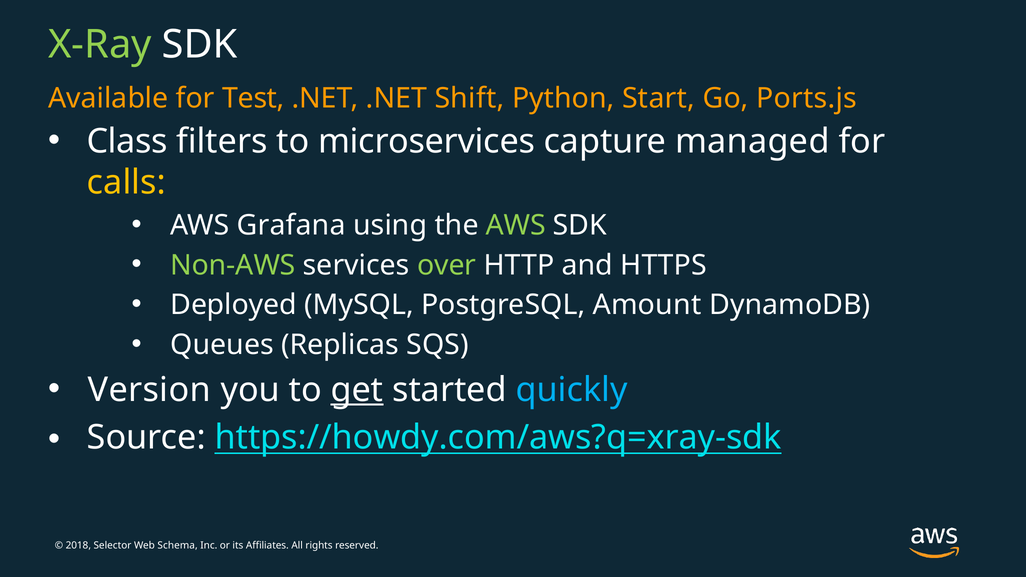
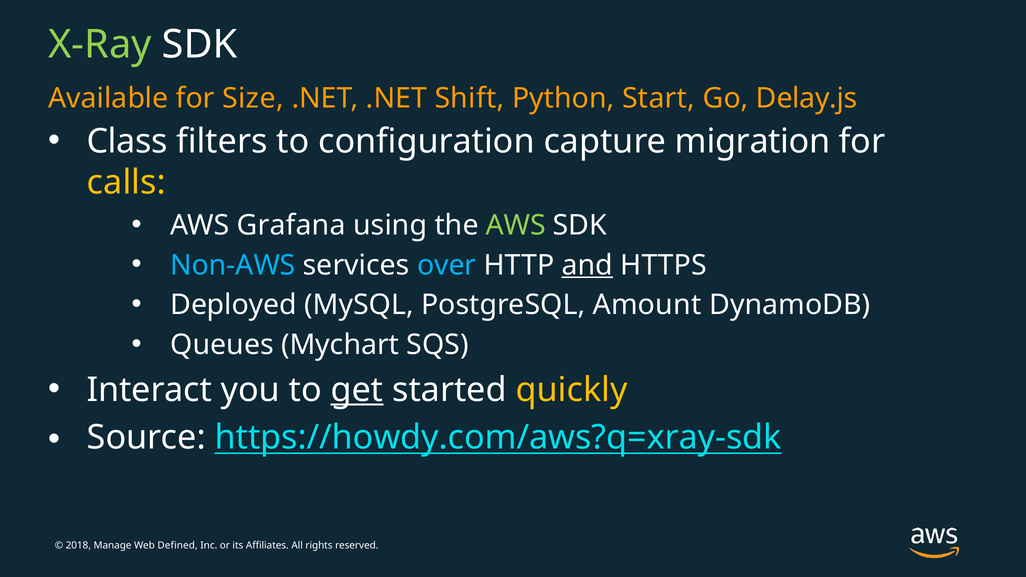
Test: Test -> Size (253, 98)
Ports.js: Ports.js -> Delay.js (807, 98)
microservices: microservices -> configuration (426, 141)
managed: managed -> migration (753, 141)
Non-AWS colour: light green -> light blue (233, 265)
over colour: light green -> light blue (447, 265)
and underline: none -> present (587, 265)
Replicas: Replicas -> Mychart (340, 345)
Version: Version -> Interact (149, 390)
quickly colour: light blue -> yellow (572, 390)
Selector: Selector -> Manage (113, 545)
Schema: Schema -> Defined (178, 545)
